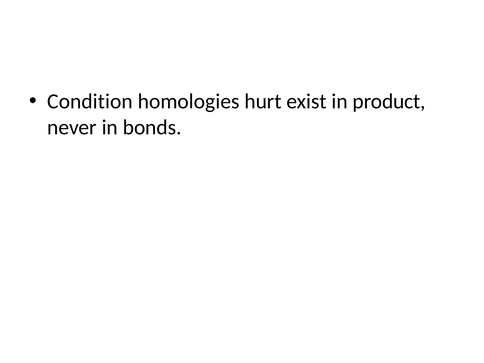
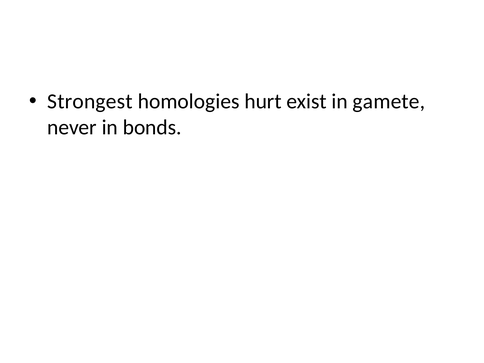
Condition: Condition -> Strongest (90, 102)
product: product -> gamete (389, 102)
